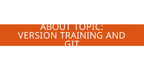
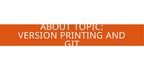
TRAINING: TRAINING -> PRINTING (81, 36)
